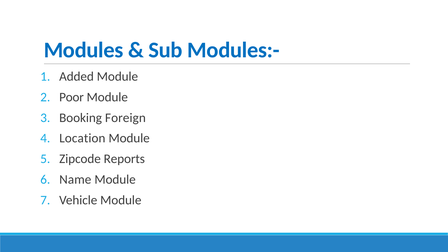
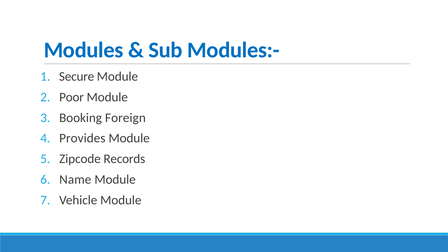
Added: Added -> Secure (77, 76)
Location: Location -> Provides (82, 138)
Reports: Reports -> Records (124, 159)
